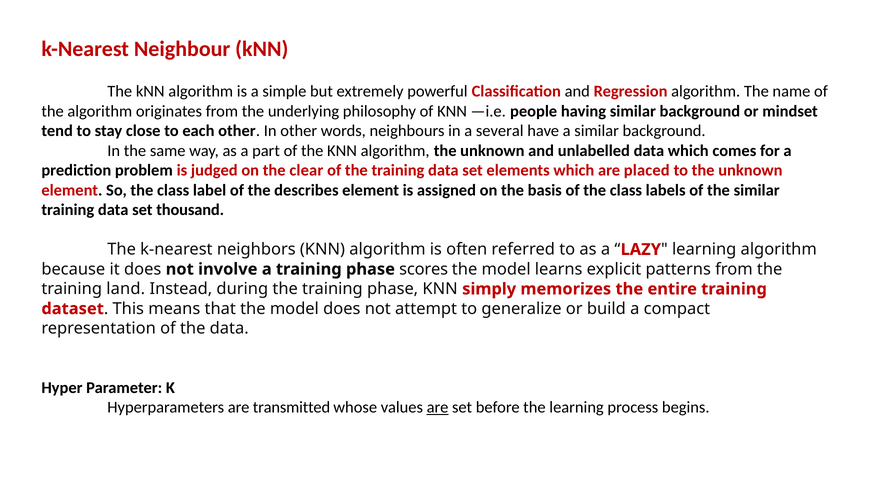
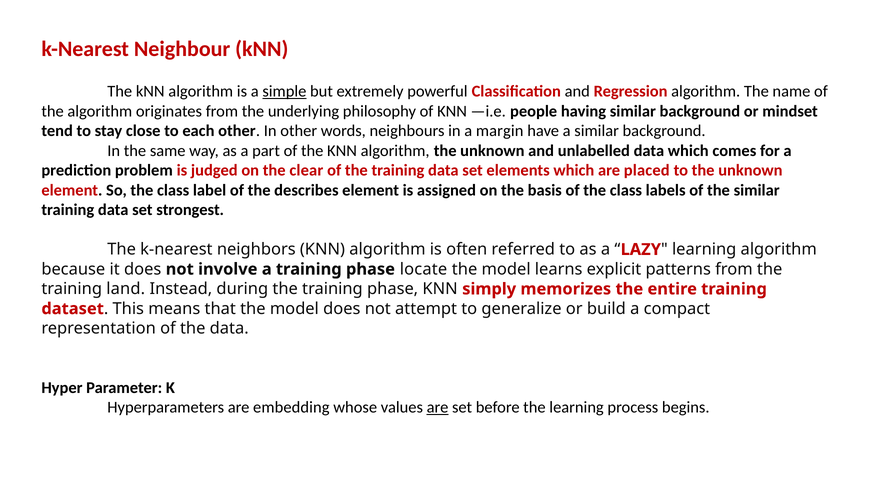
simple underline: none -> present (284, 91)
several: several -> margin (500, 131)
thousand: thousand -> strongest (190, 210)
scores: scores -> locate (423, 269)
transmitted: transmitted -> embedding (291, 408)
